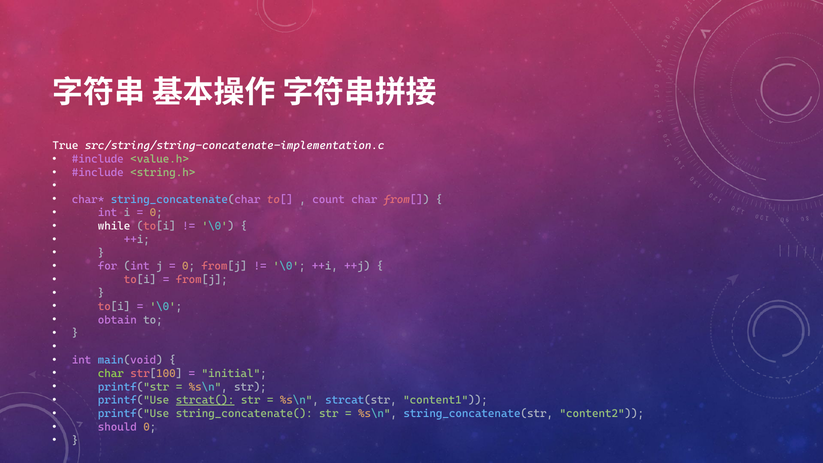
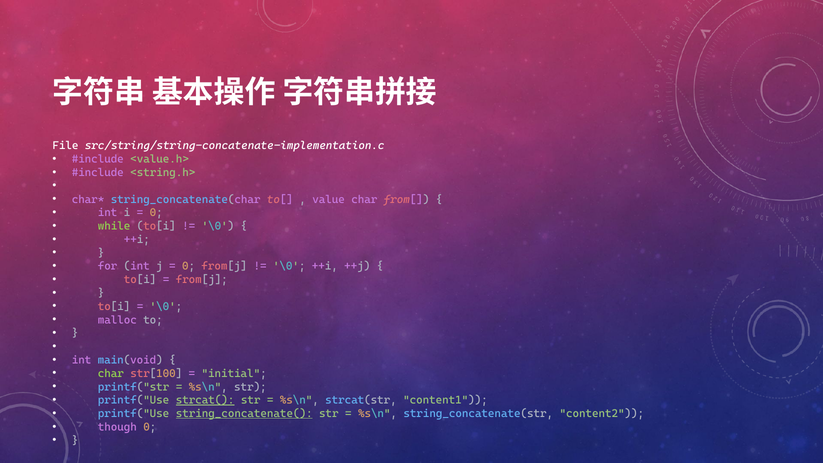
True: True -> File (65, 146)
count: count -> value (329, 199)
while colour: white -> light green (114, 226)
obtain: obtain -> malloc (117, 320)
string_concatenate( underline: none -> present (244, 414)
should: should -> though (117, 427)
